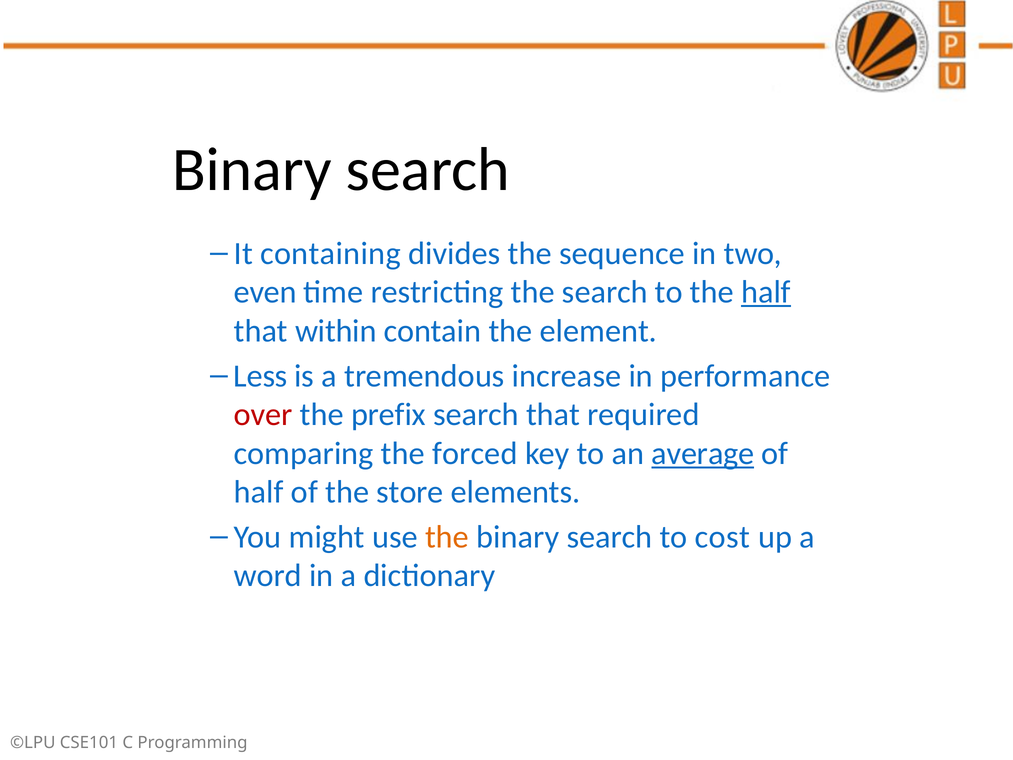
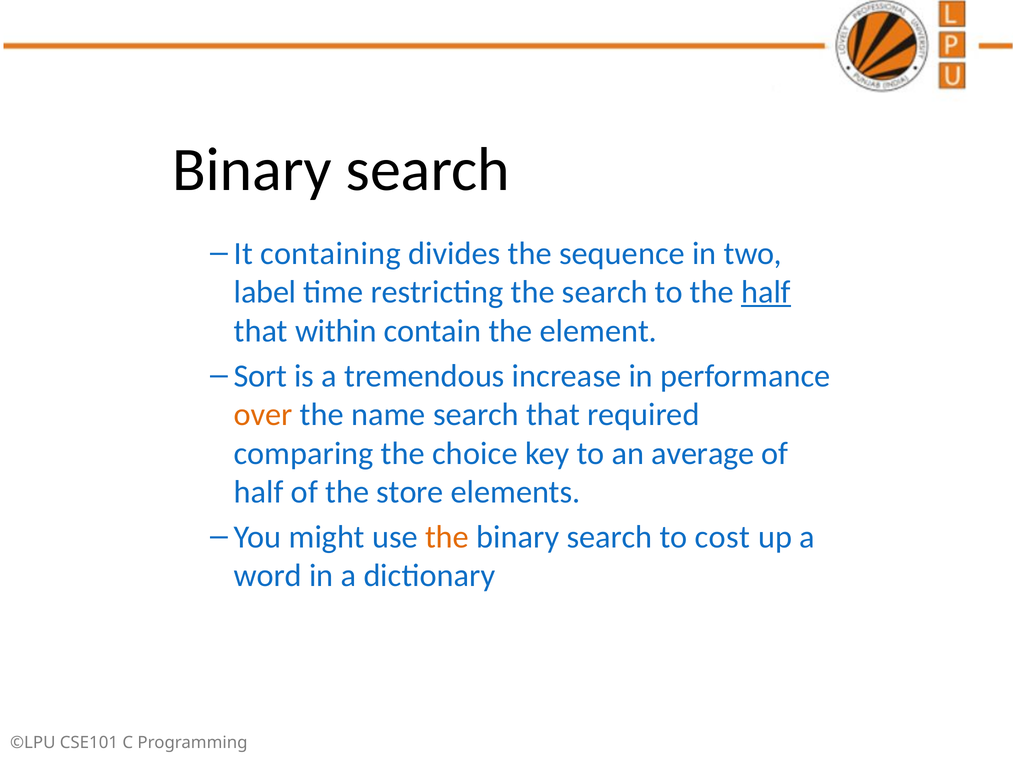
even: even -> label (265, 292)
Less: Less -> Sort (260, 376)
over colour: red -> orange (263, 415)
prefix: prefix -> name (388, 415)
forced: forced -> choice (475, 453)
average underline: present -> none (703, 453)
